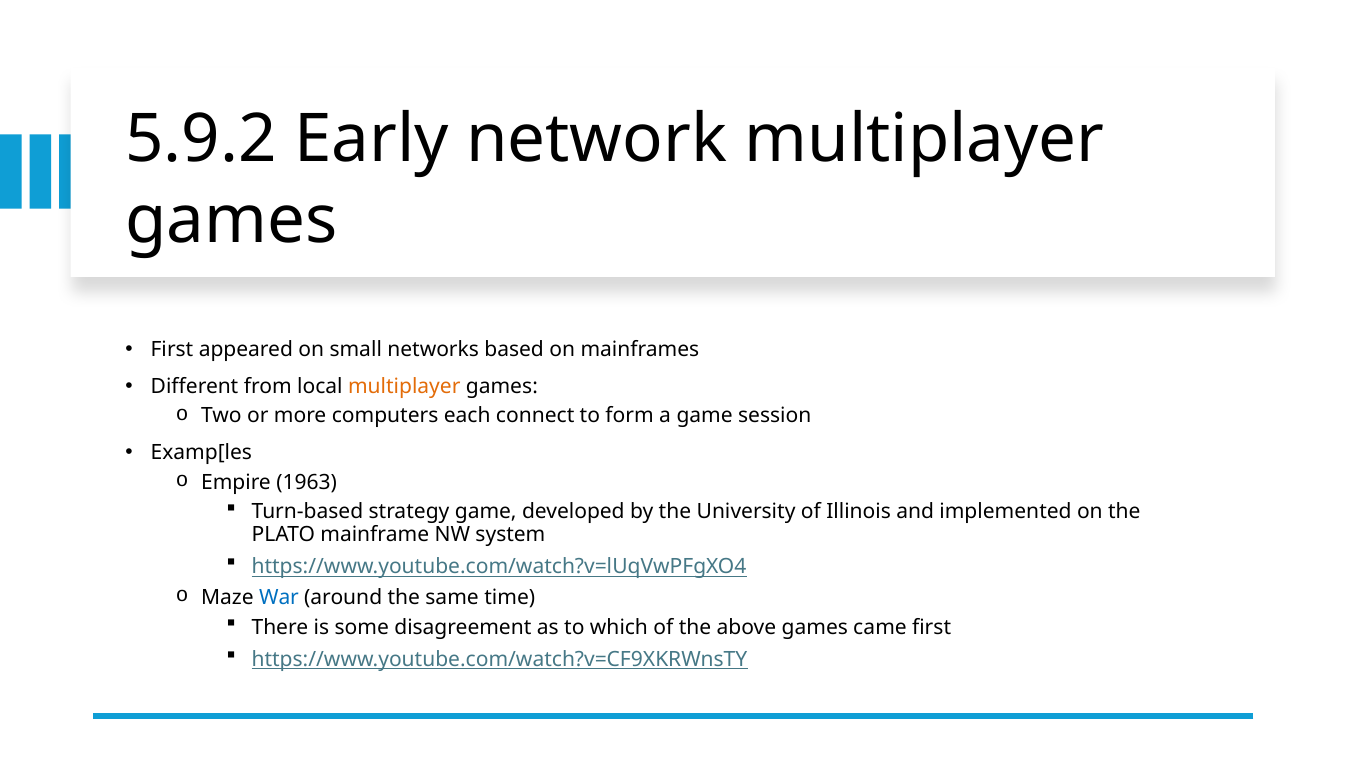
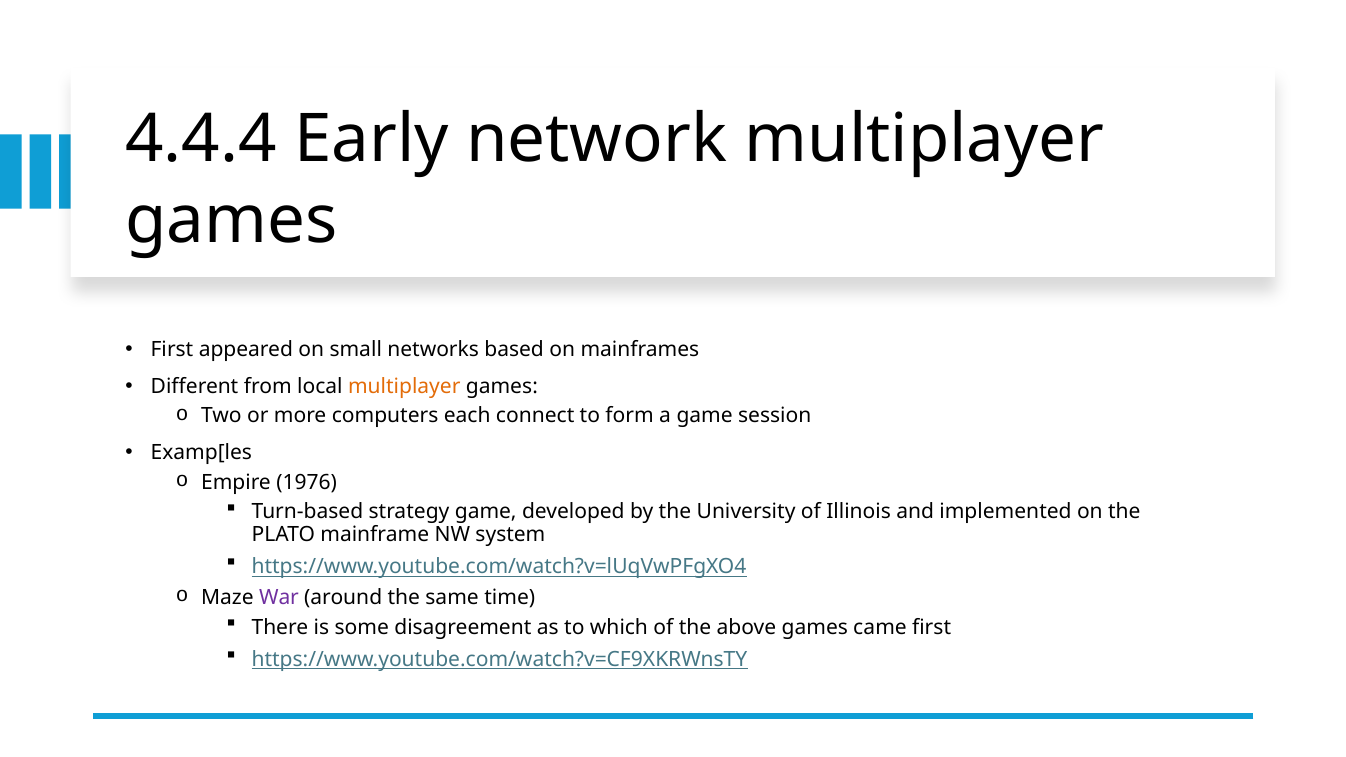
5.9.2: 5.9.2 -> 4.4.4 (201, 140)
1963: 1963 -> 1976 (307, 482)
War colour: blue -> purple (279, 597)
